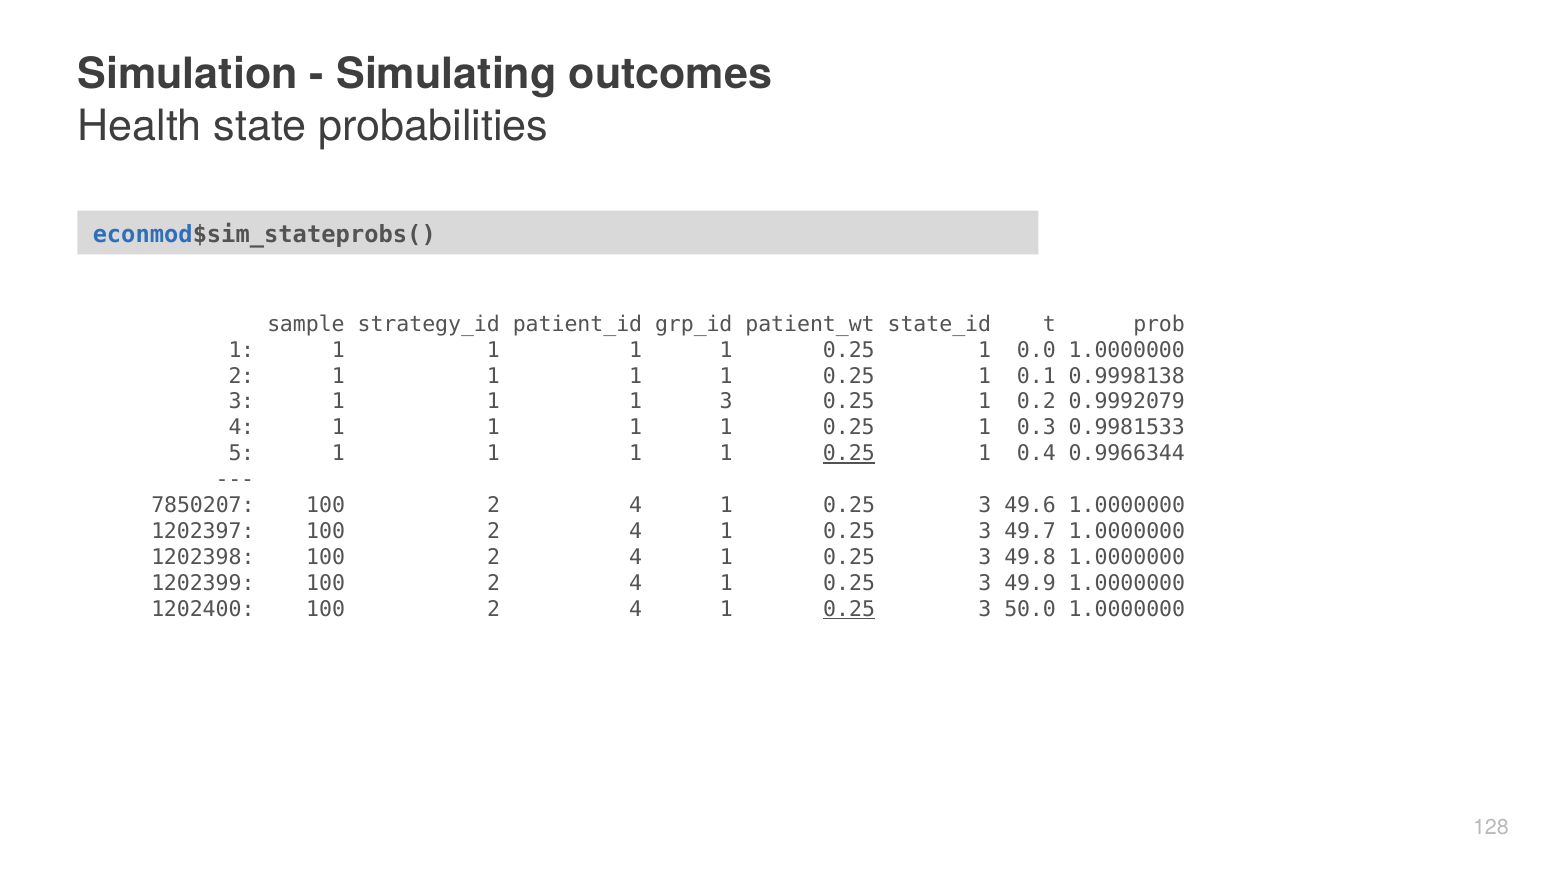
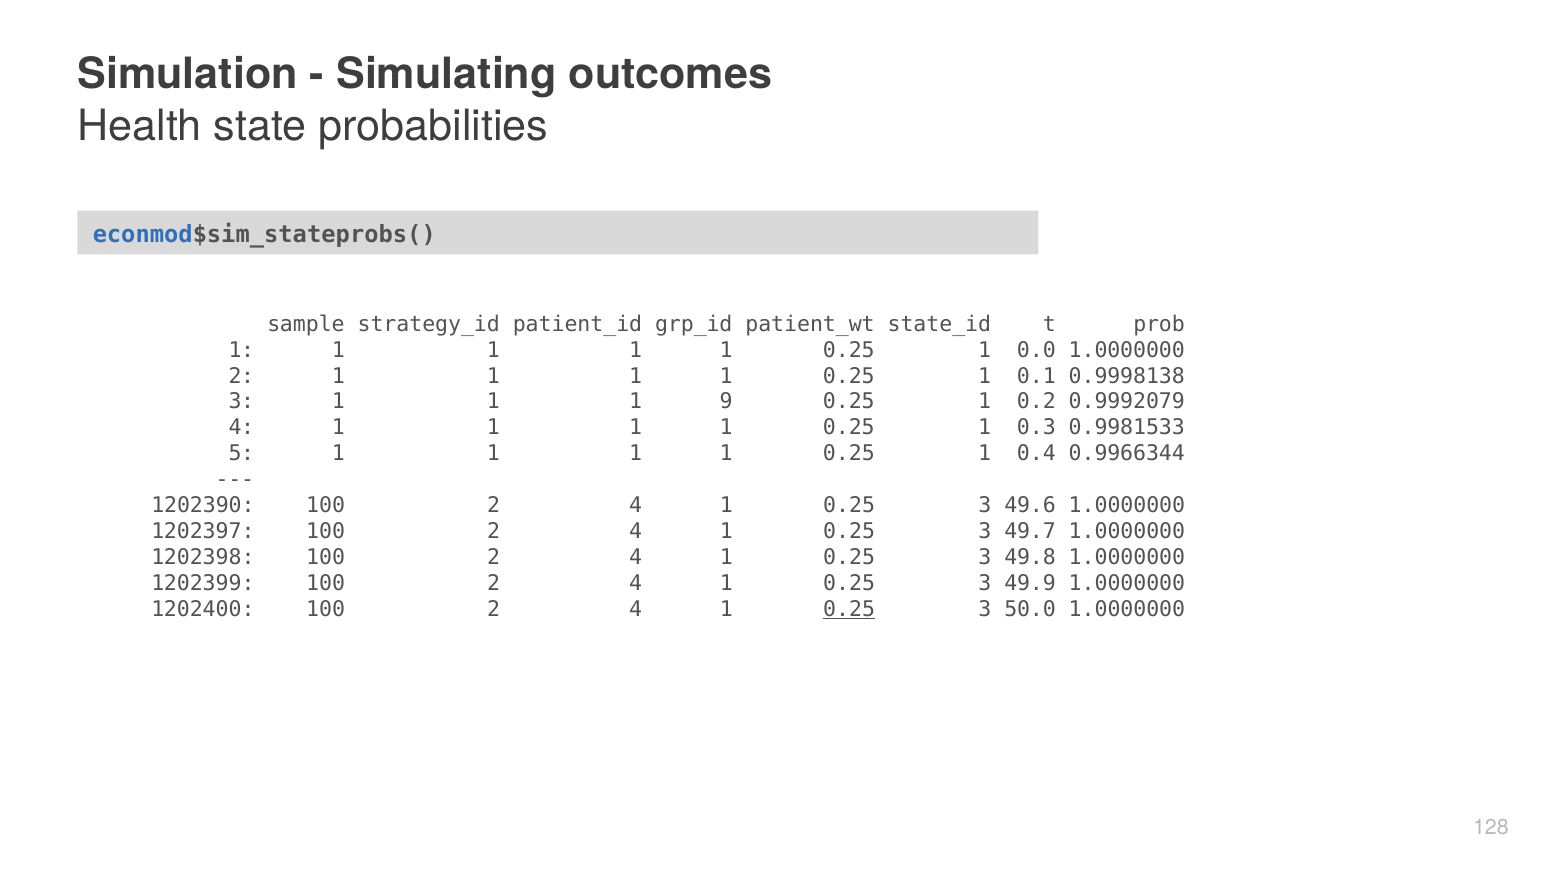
1 3: 3 -> 9 (726, 402)
0.25 underline: present -> none (849, 453)
7850207: 7850207 -> 1202390 (203, 505)
